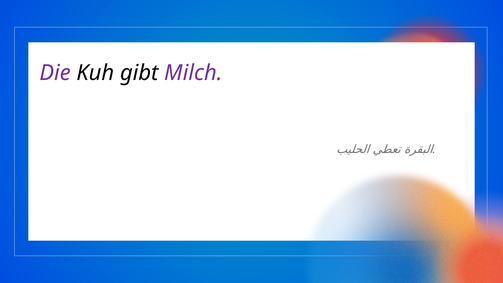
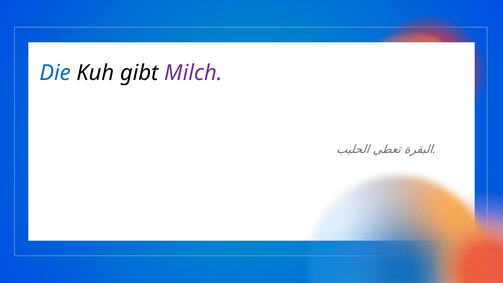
Die colour: purple -> blue (55, 73)
